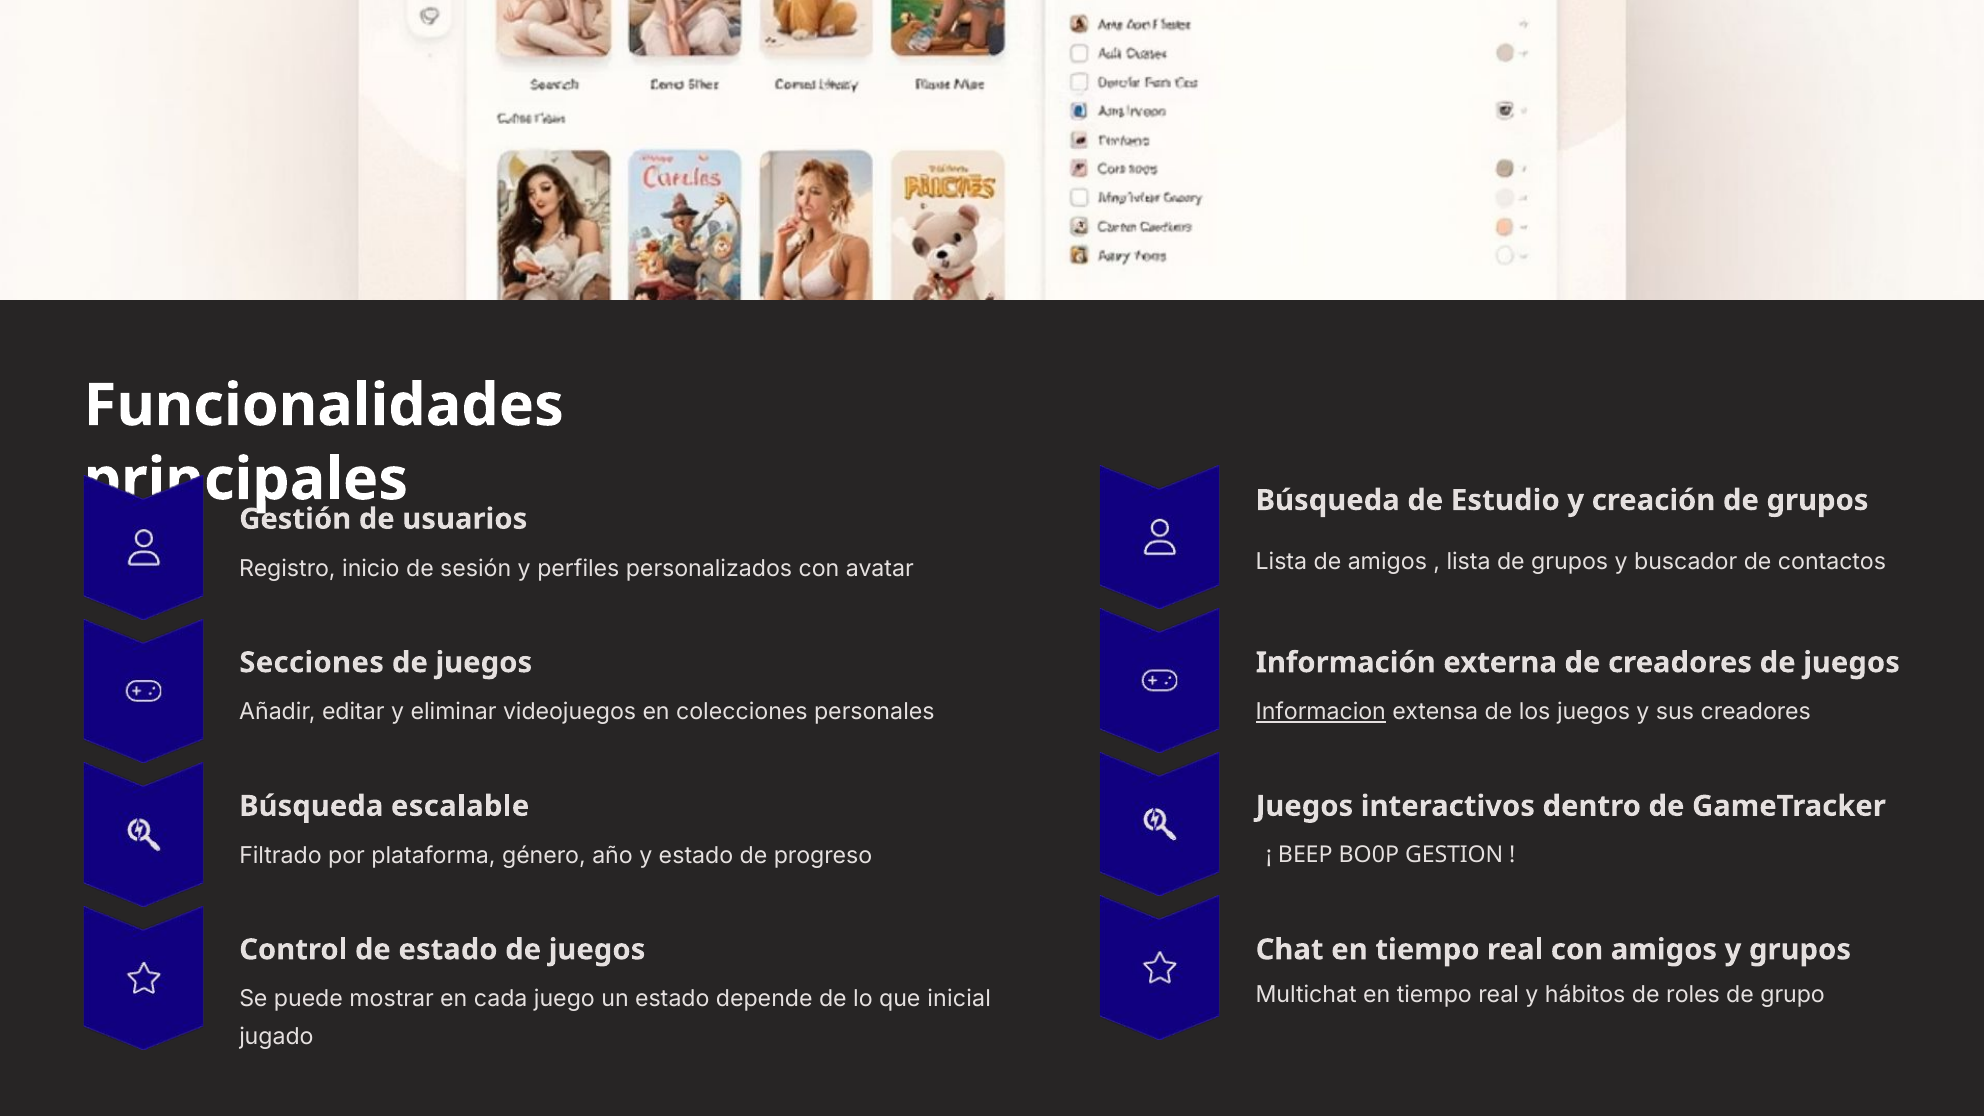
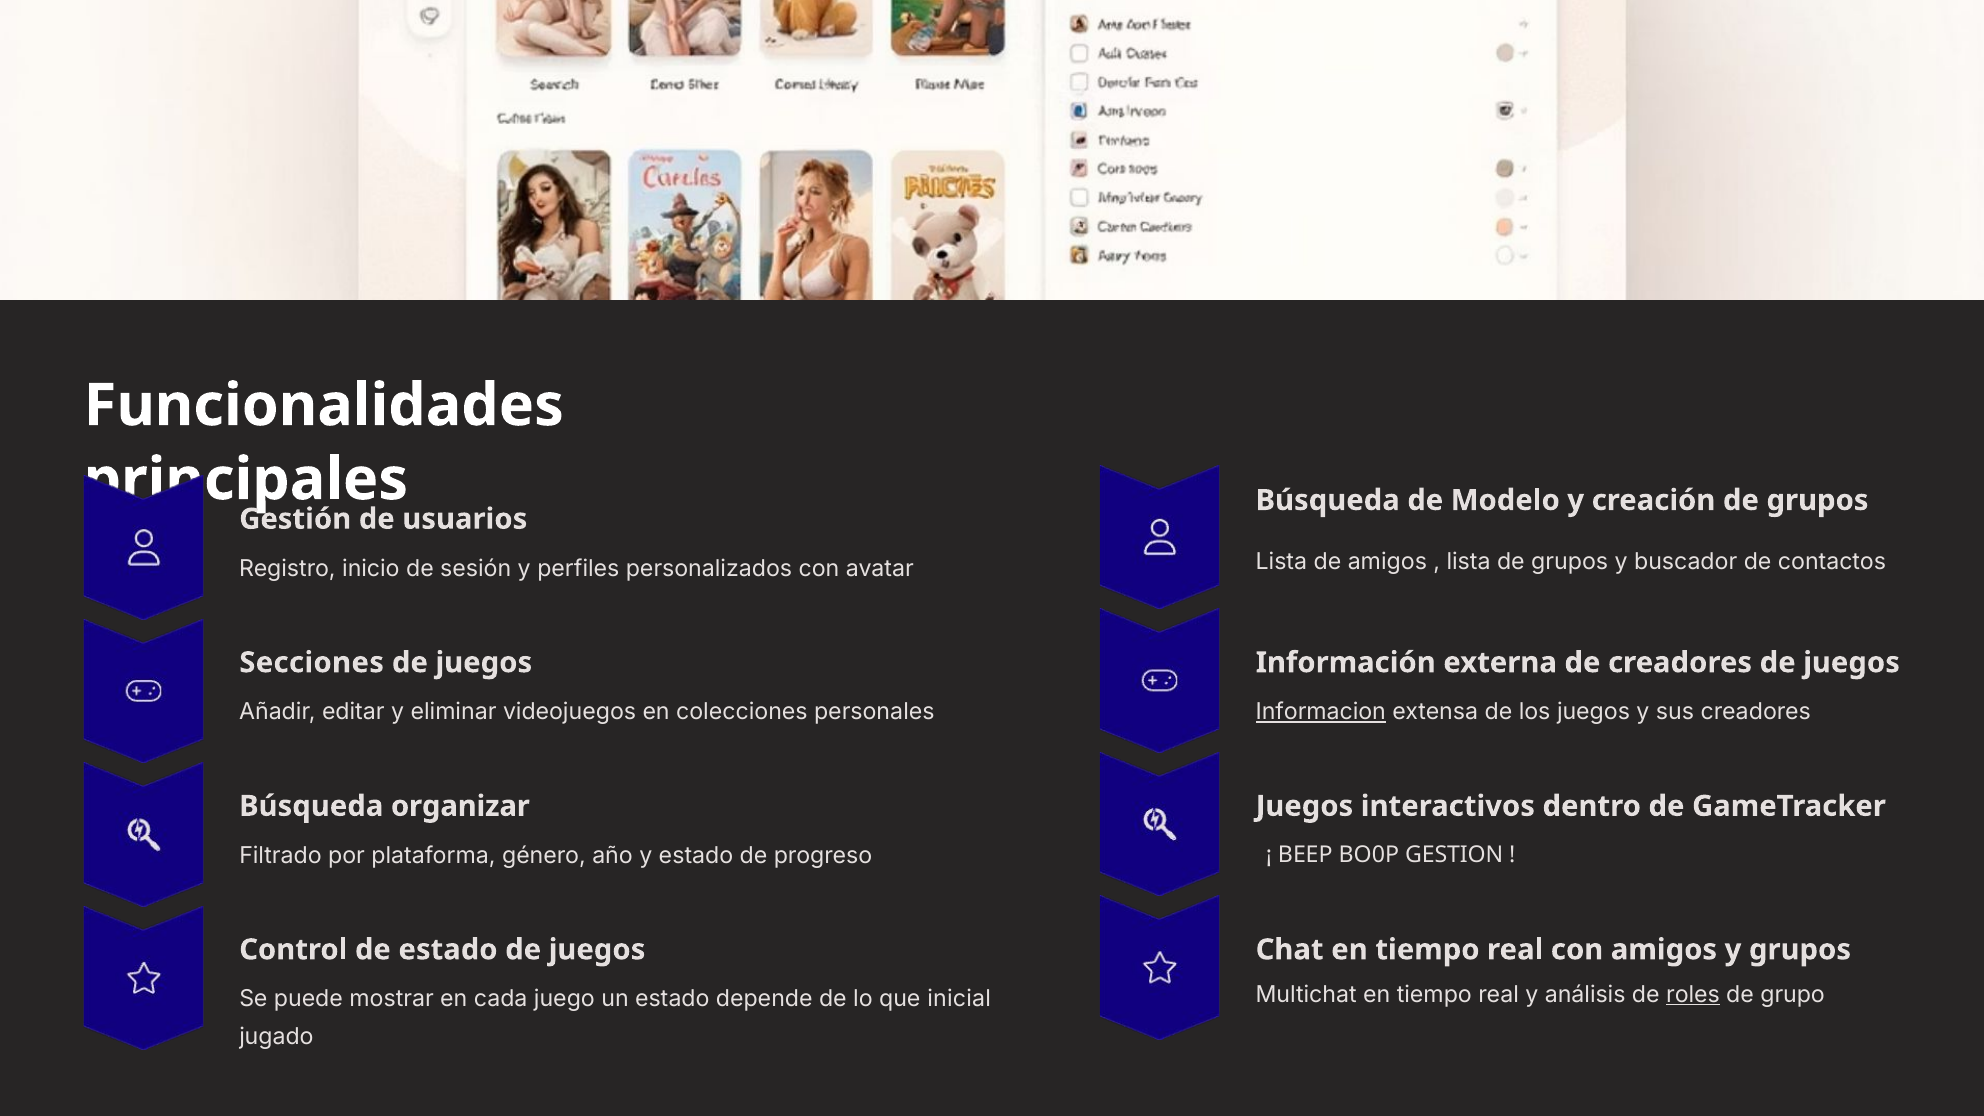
Estudio: Estudio -> Modelo (1505, 500)
escalable: escalable -> organizar (460, 806)
hábitos: hábitos -> análisis (1585, 994)
roles underline: none -> present (1693, 994)
